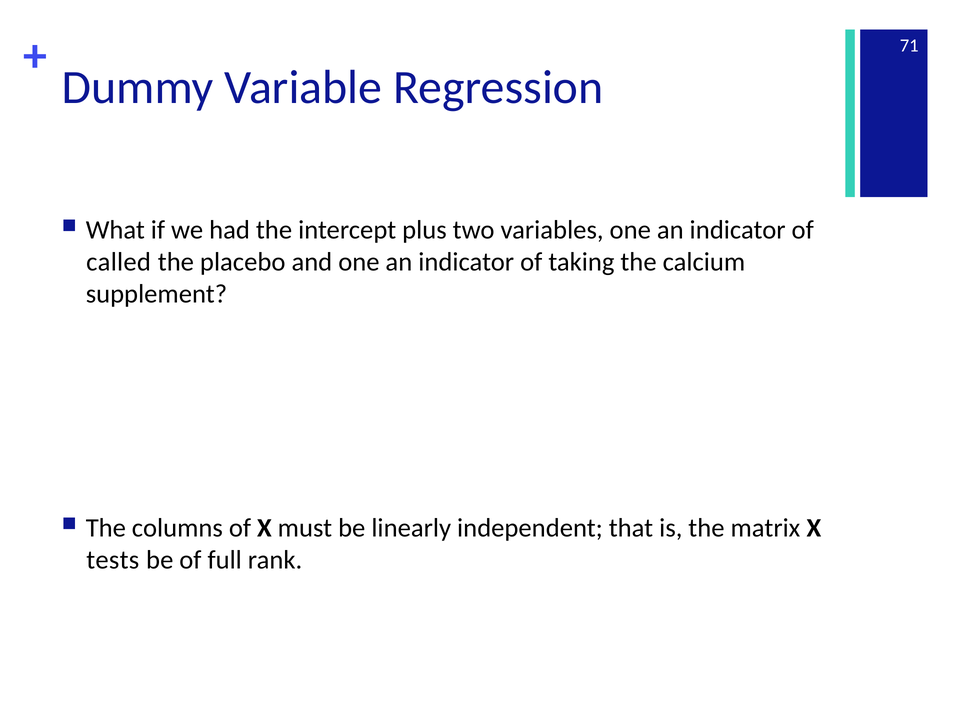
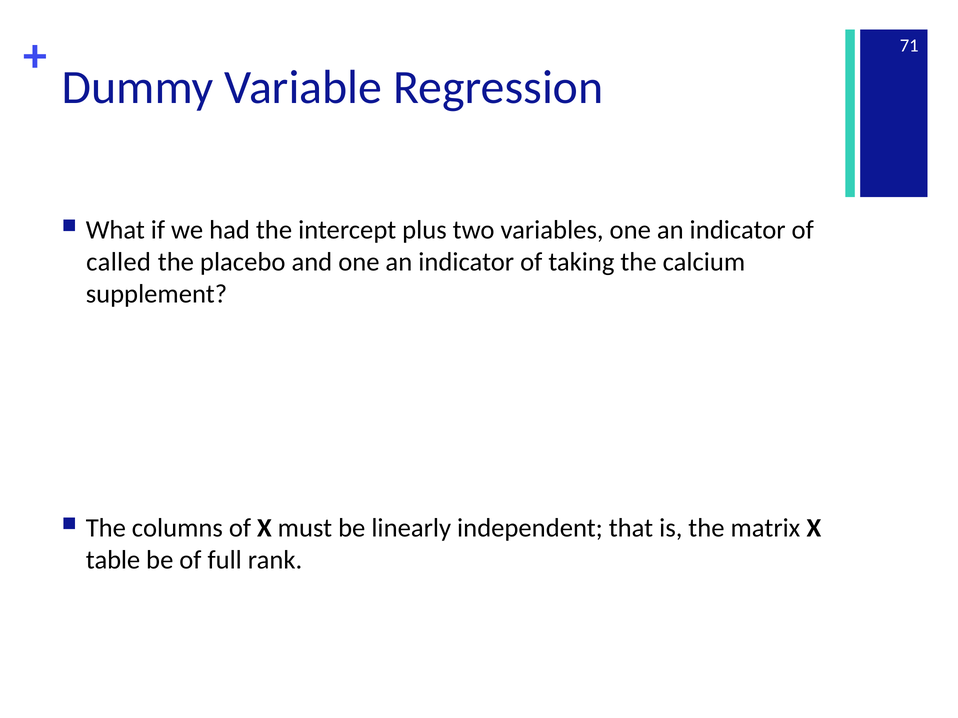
tests: tests -> table (113, 560)
